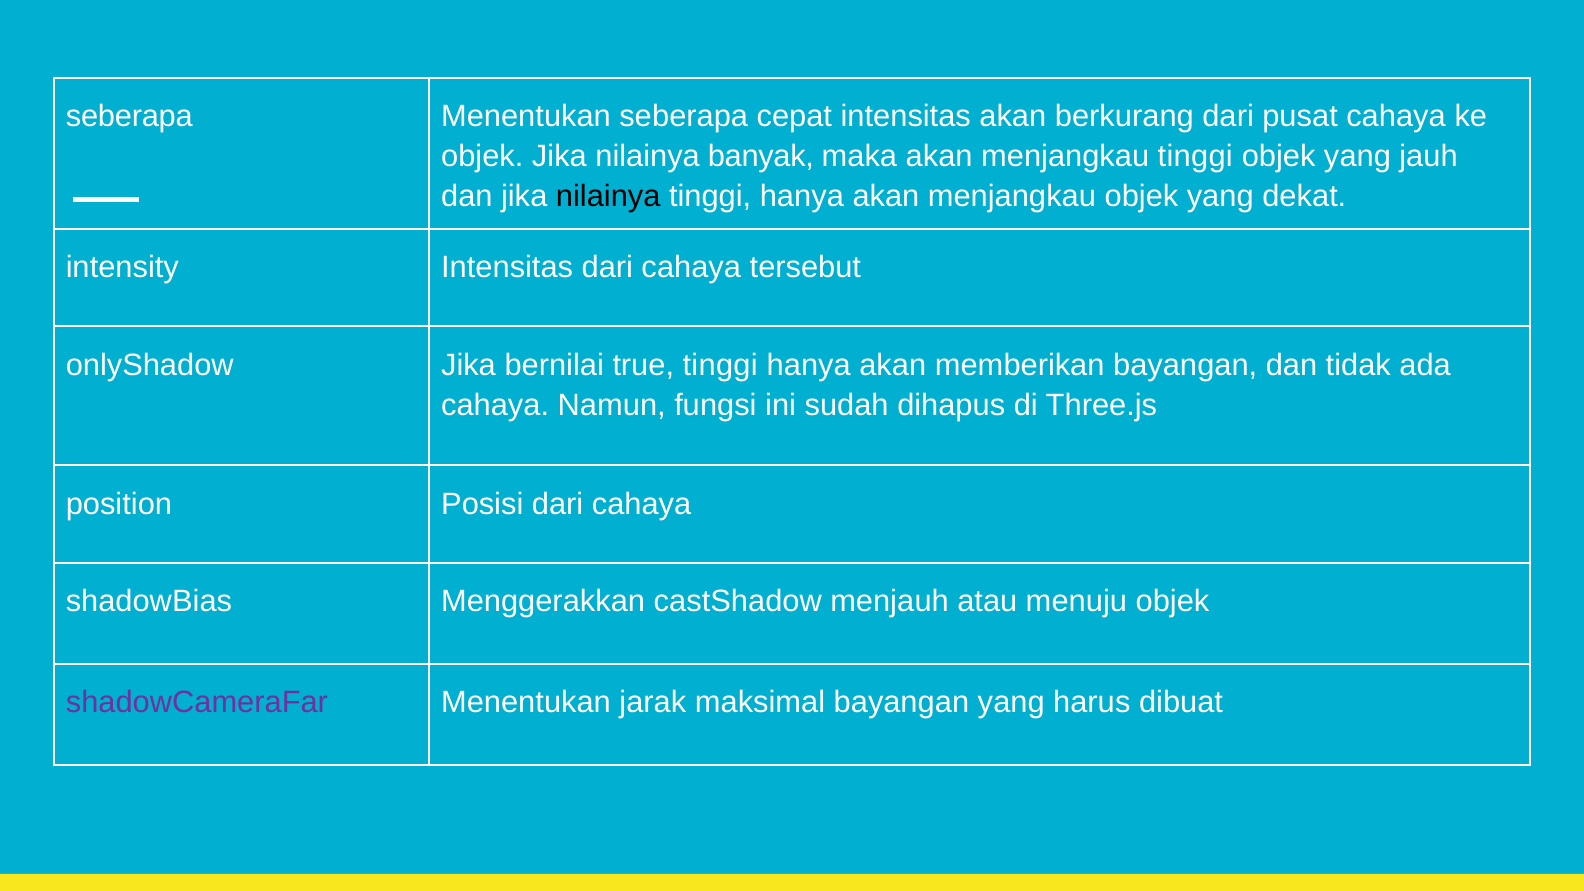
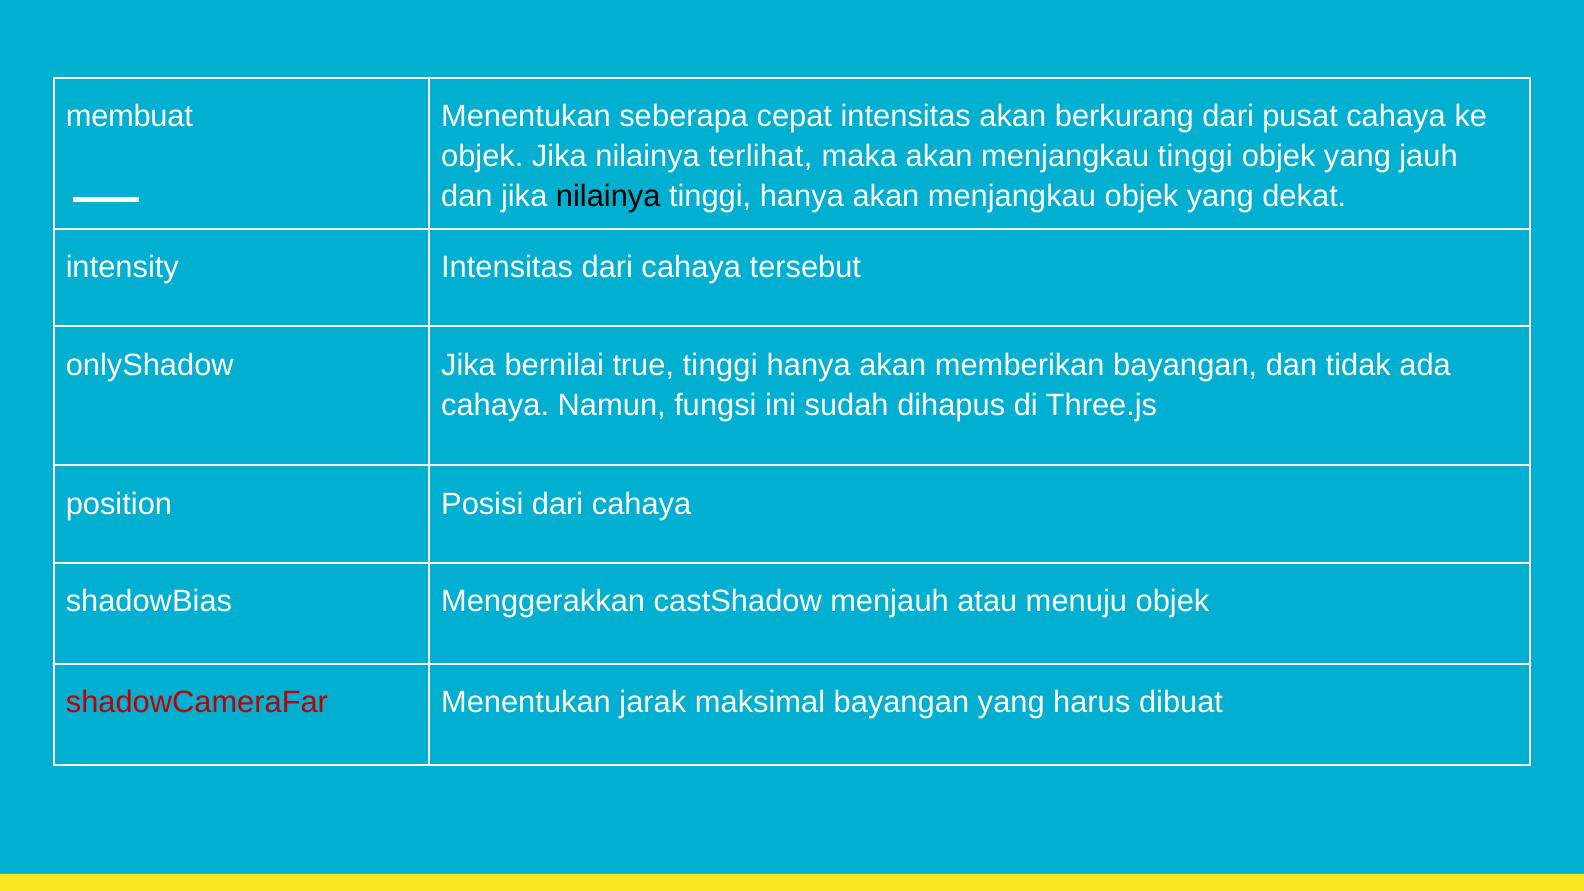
seberapa: seberapa -> membuat (129, 117)
banyak: banyak -> terlihat (761, 156)
shadowCameraFar colour: purple -> red (197, 703)
